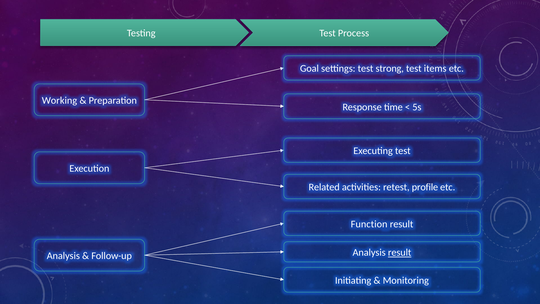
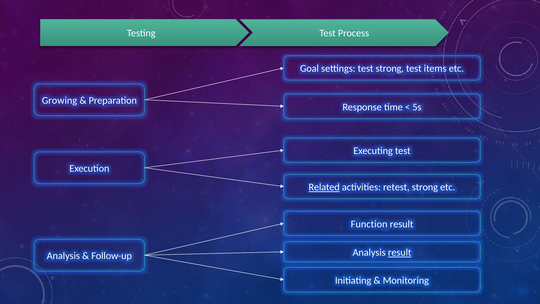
Working: Working -> Growing (59, 100)
Related underline: none -> present (324, 187)
retest profile: profile -> strong (425, 187)
